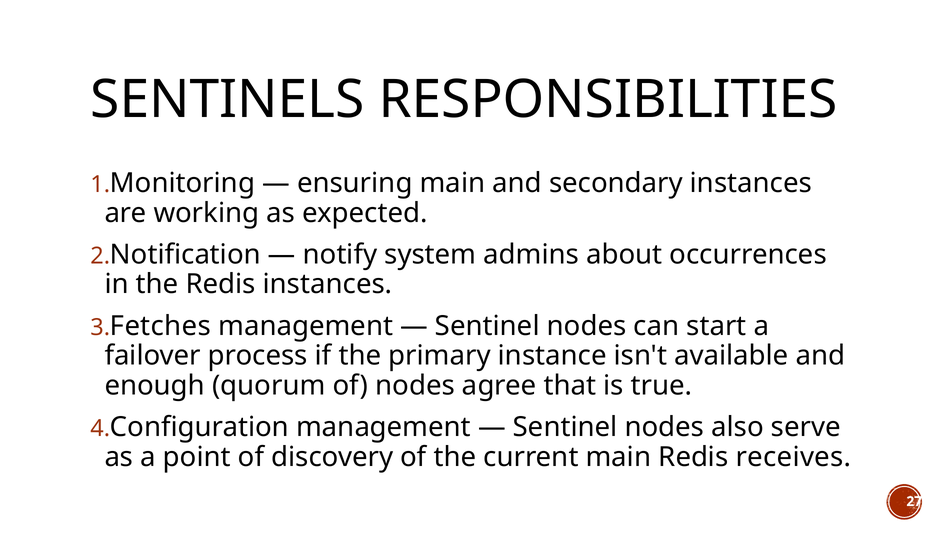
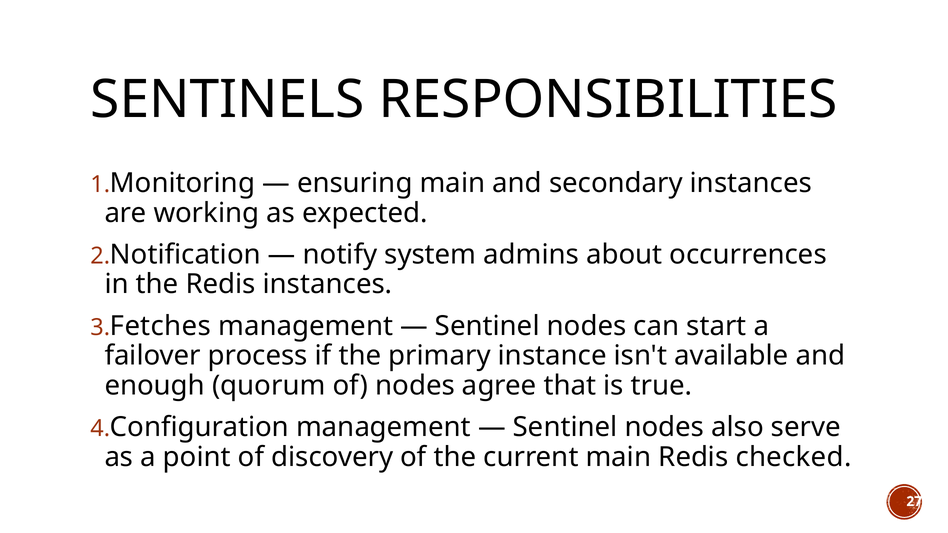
receives: receives -> checked (793, 457)
